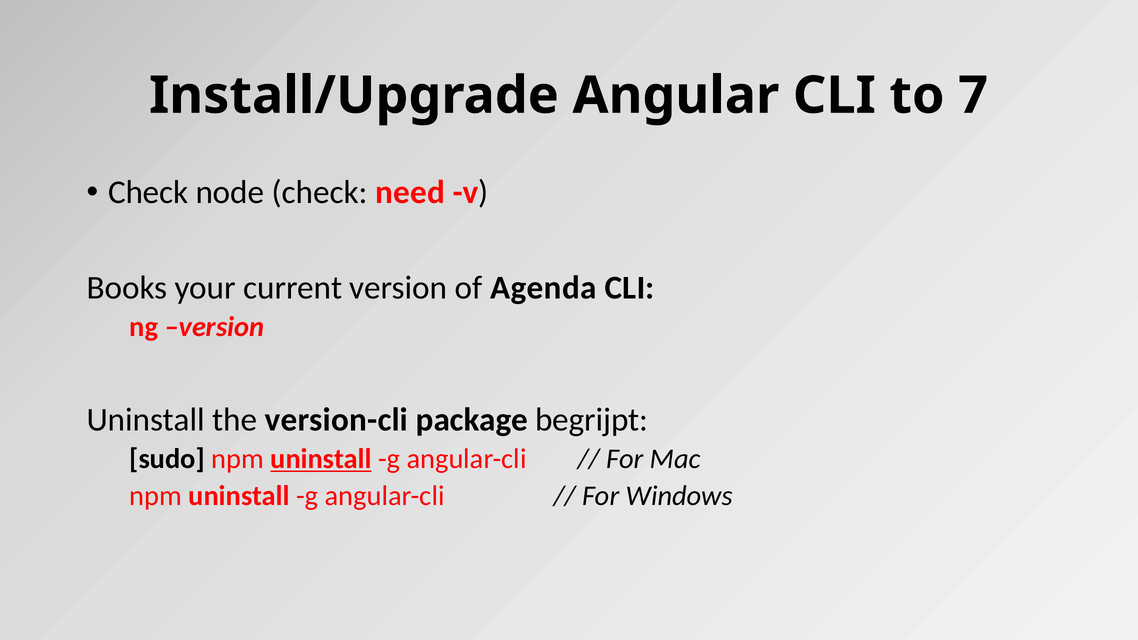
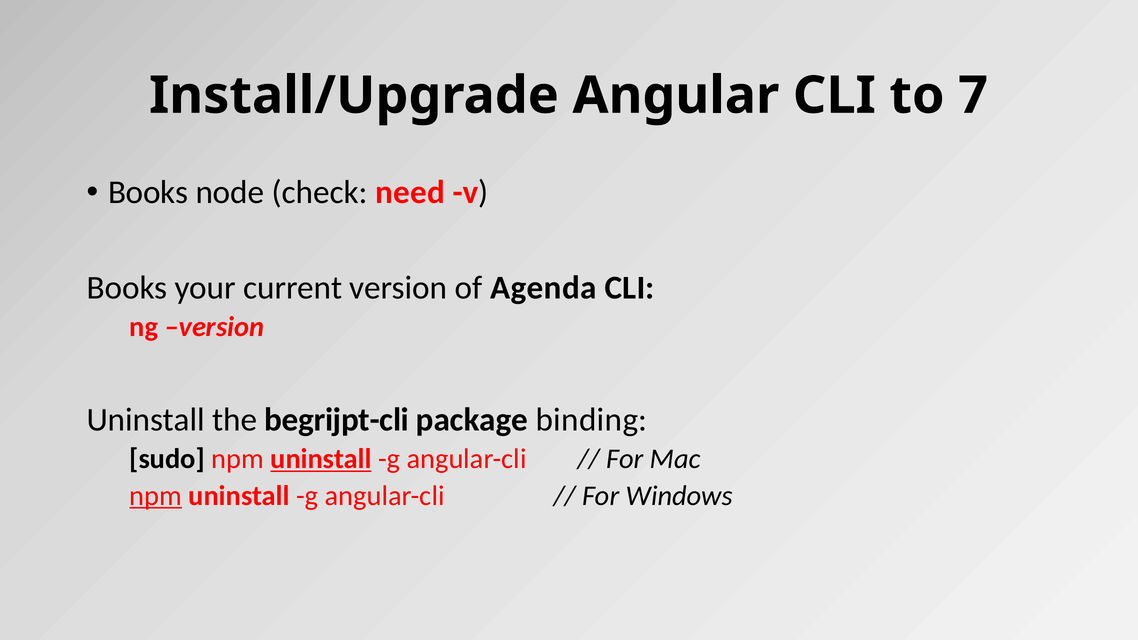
Check: Check -> Books (148, 192)
version-cli: version-cli -> begrijpt-cli (337, 420)
begrijpt: begrijpt -> binding (591, 420)
npm underline: none -> present (156, 496)
